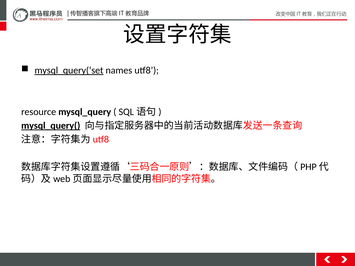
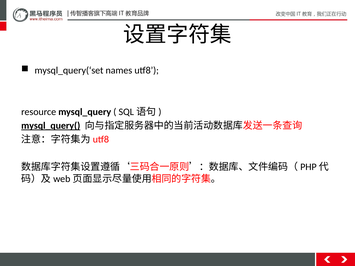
mysql_query(‘set underline: present -> none (69, 70)
